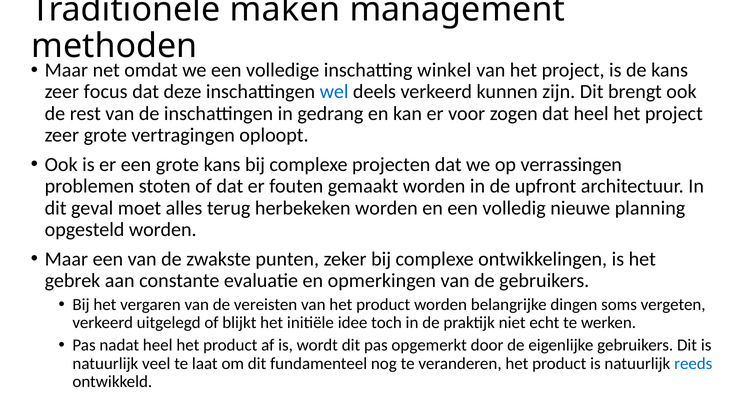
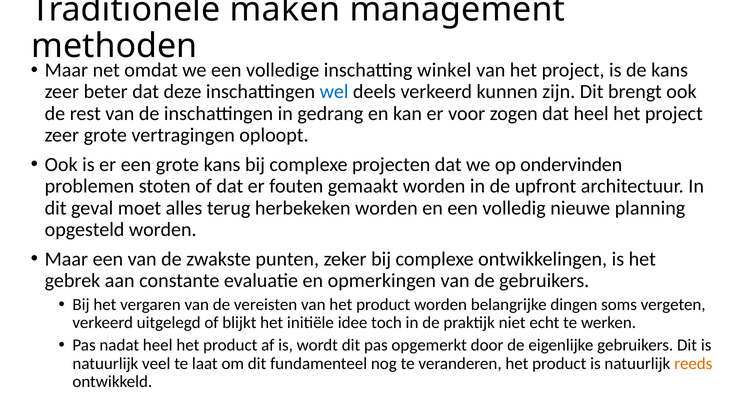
focus: focus -> beter (106, 92)
verrassingen: verrassingen -> ondervinden (571, 165)
reeds colour: blue -> orange (693, 364)
